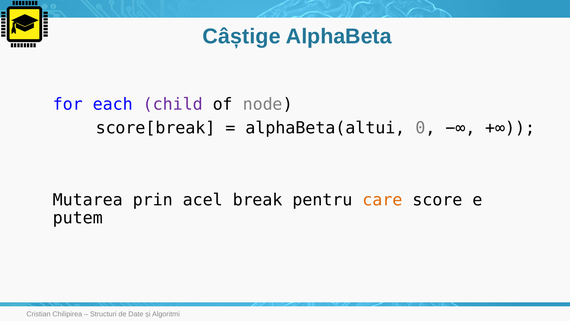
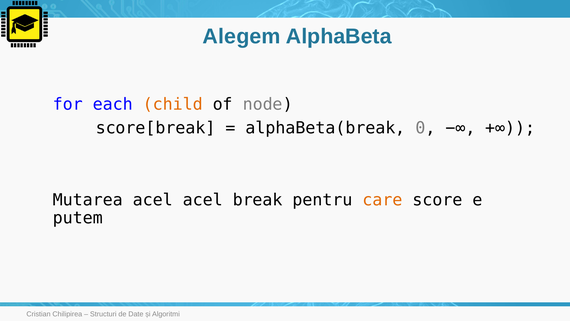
Câștige: Câștige -> Alegem (242, 36)
child colour: purple -> orange (173, 104)
alphaBeta(altui: alphaBeta(altui -> alphaBeta(break (325, 128)
Mutarea prin: prin -> acel (153, 200)
